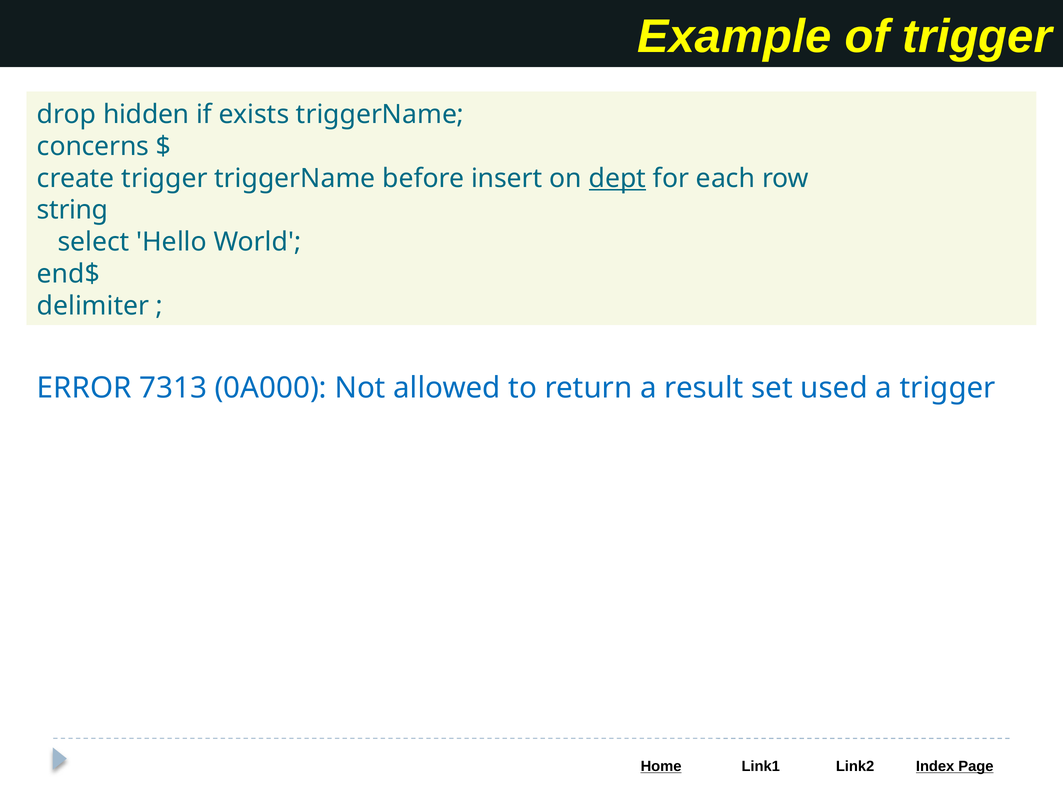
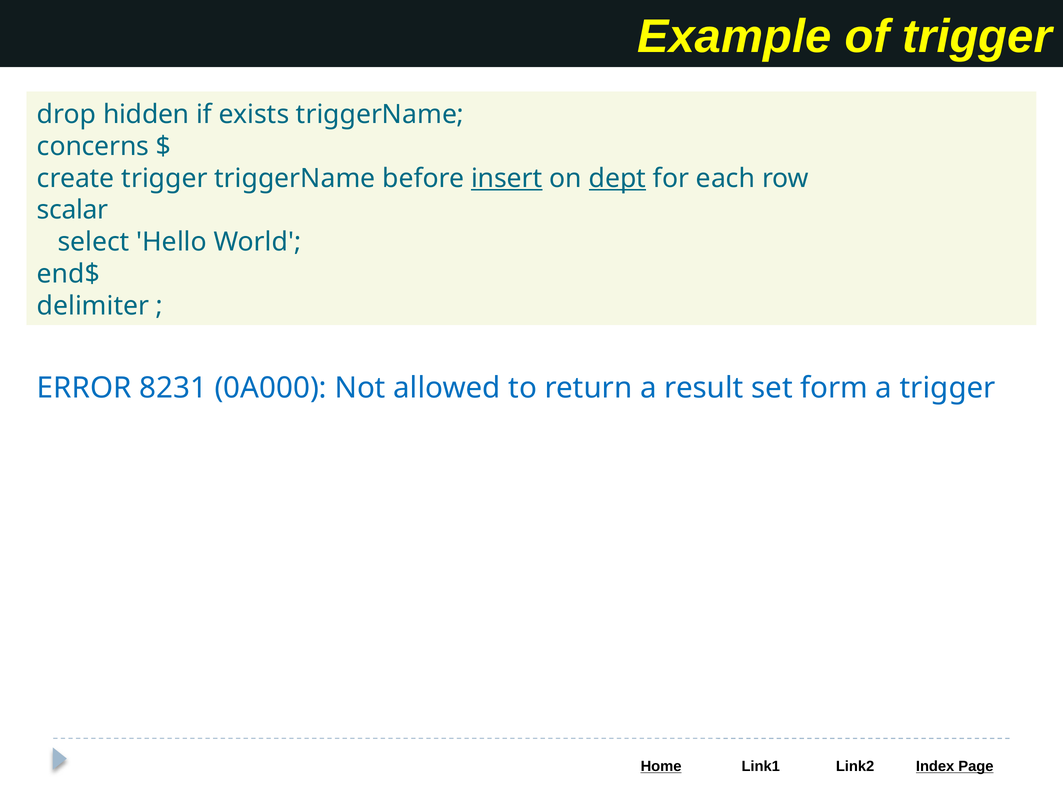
insert underline: none -> present (507, 178)
string: string -> scalar (73, 210)
7313: 7313 -> 8231 (173, 388)
used: used -> form (834, 388)
